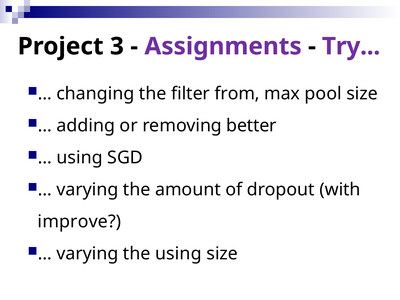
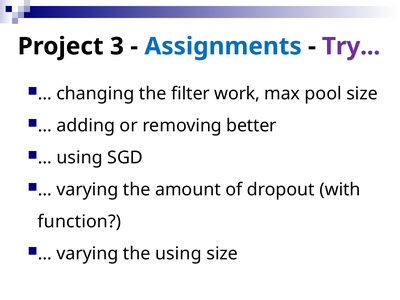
Assignments colour: purple -> blue (223, 46)
from: from -> work (237, 94)
improve: improve -> function (79, 222)
